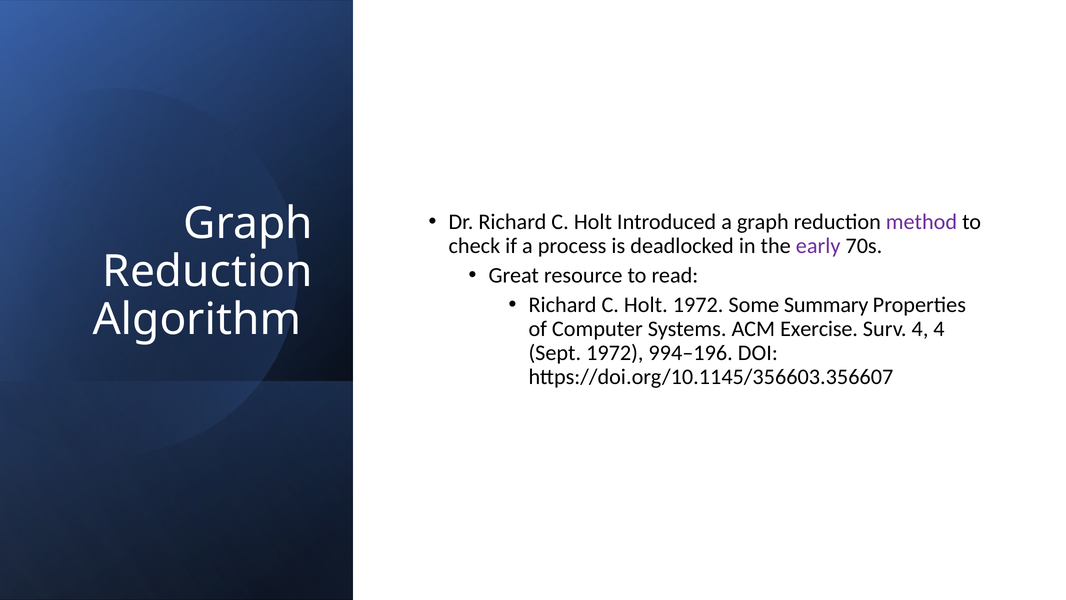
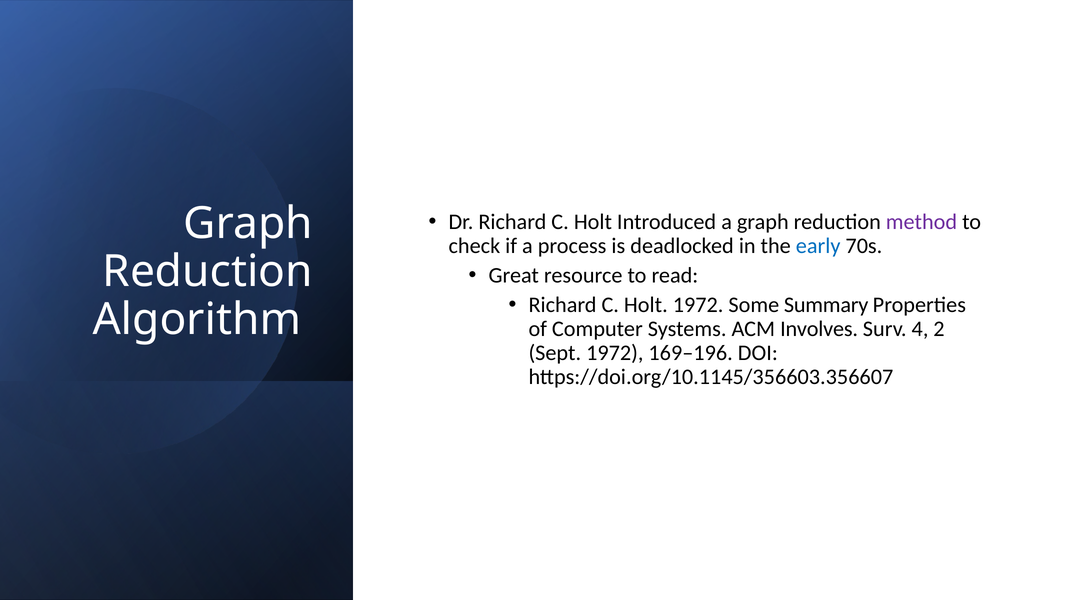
early colour: purple -> blue (818, 246)
Exercise: Exercise -> Involves (819, 329)
4 4: 4 -> 2 (939, 329)
994–196: 994–196 -> 169–196 (691, 353)
